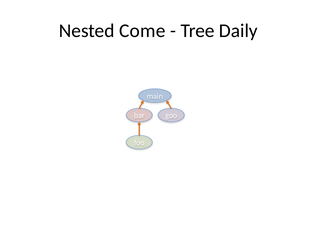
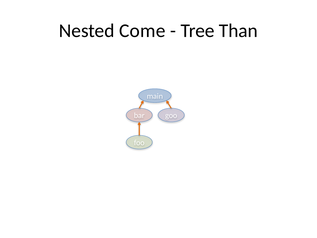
Daily: Daily -> Than (238, 31)
